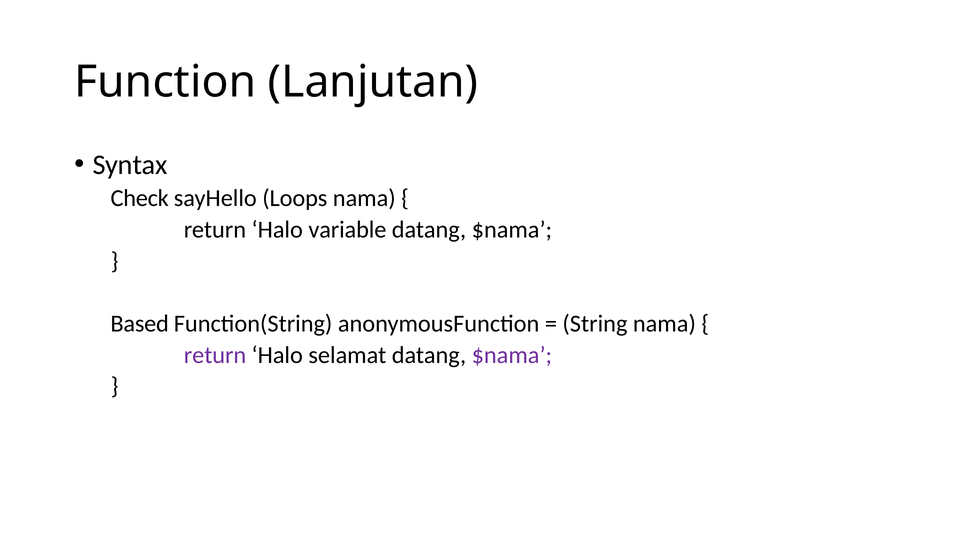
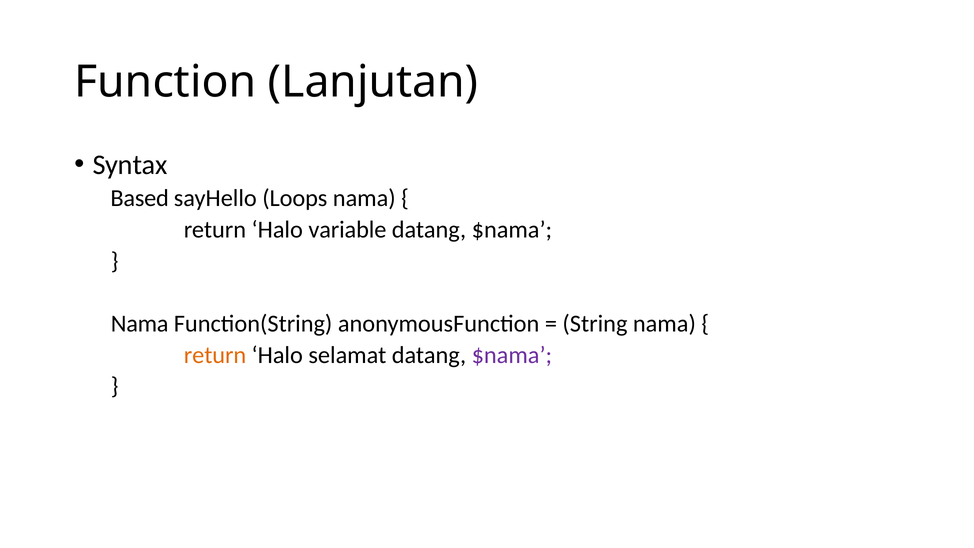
Check: Check -> Based (140, 198)
Based: Based -> Nama (140, 324)
return colour: purple -> orange (215, 355)
